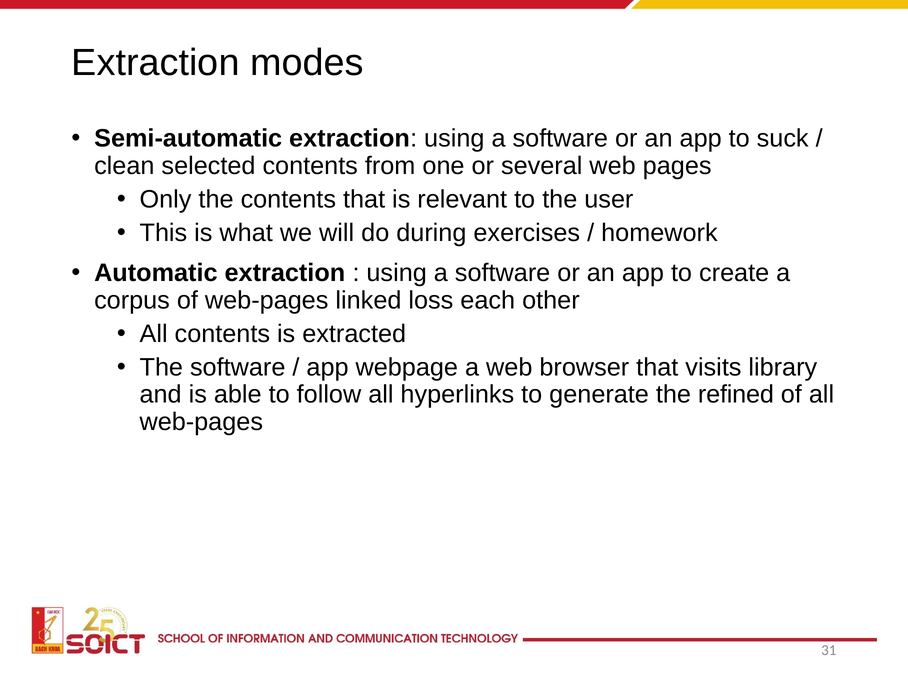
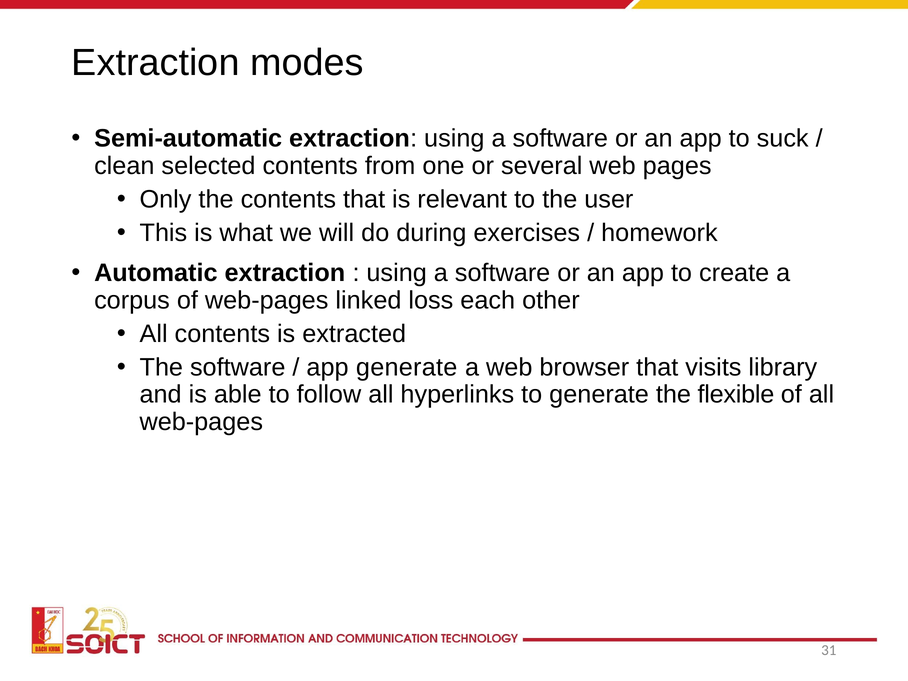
app webpage: webpage -> generate (407, 367)
refined: refined -> flexible (736, 395)
